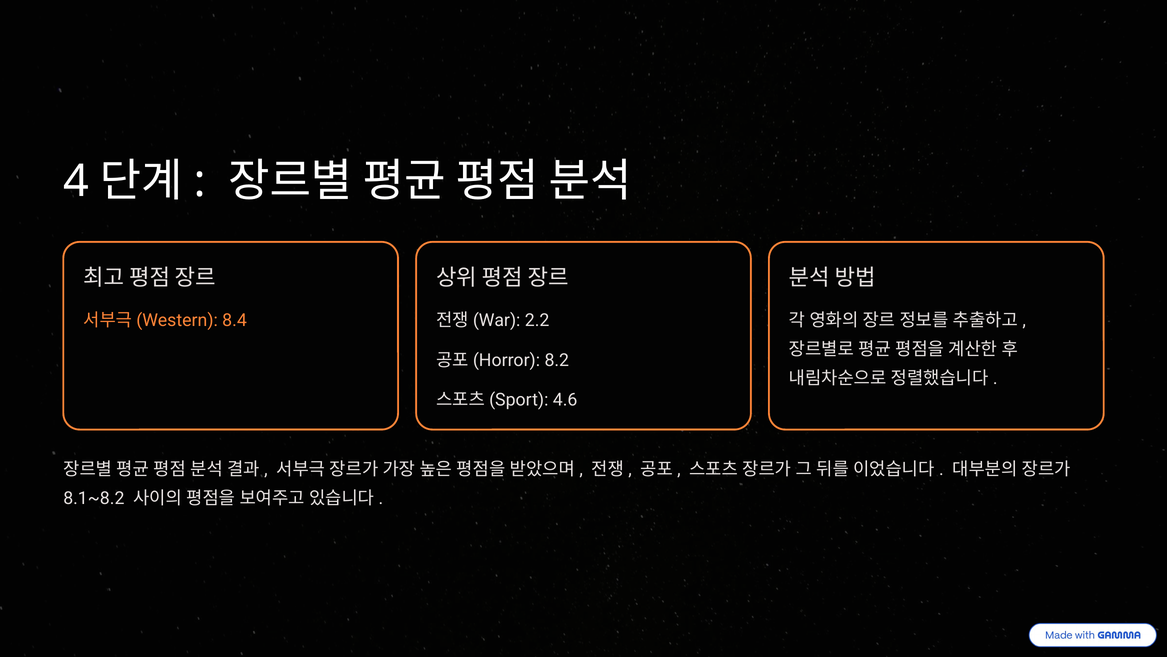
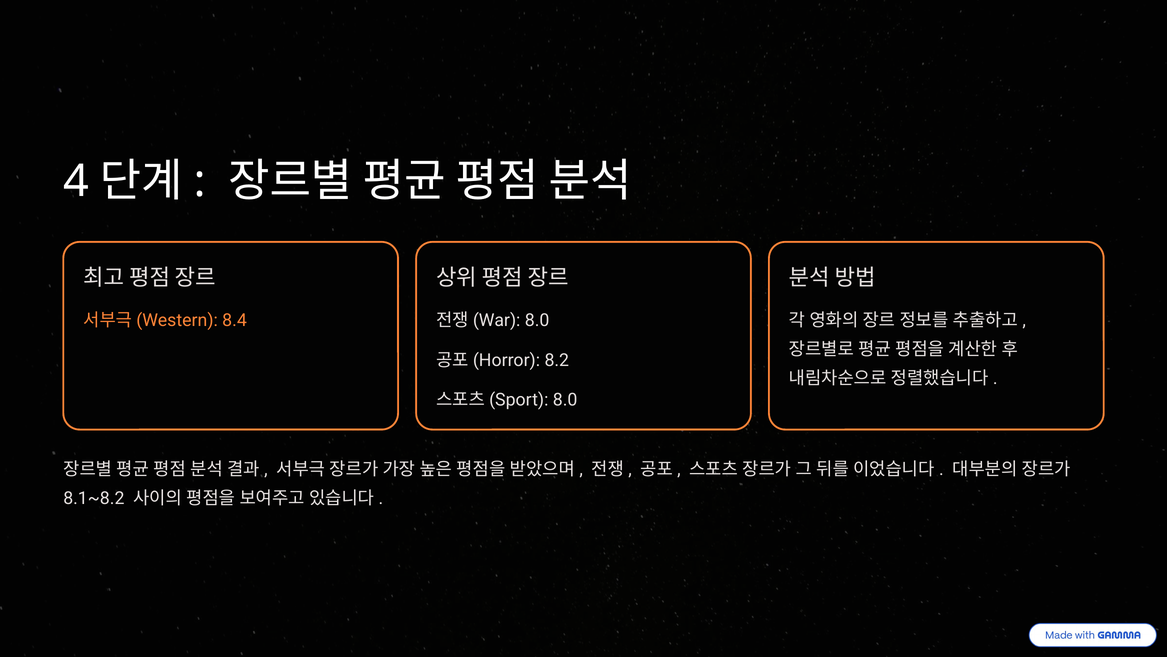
2.2: 2.2 -> 8.0 (537, 320)
4.6: 4.6 -> 8.0 (565, 400)
